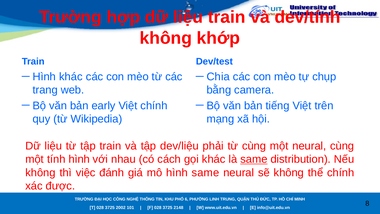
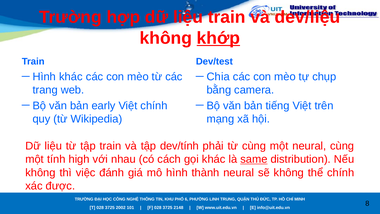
dev/tính: dev/tính -> dev/liệu (307, 17)
khớp underline: none -> present (218, 38)
dev/liệu: dev/liệu -> dev/tính (179, 146)
tính hình: hình -> high (79, 159)
hình same: same -> thành (206, 172)
